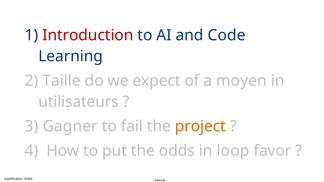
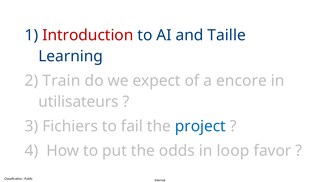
Code: Code -> Taille (227, 35)
Taille: Taille -> Train (61, 81)
moyen: moyen -> encore (241, 81)
Gagner: Gagner -> Fichiers (70, 126)
project colour: orange -> blue (200, 126)
